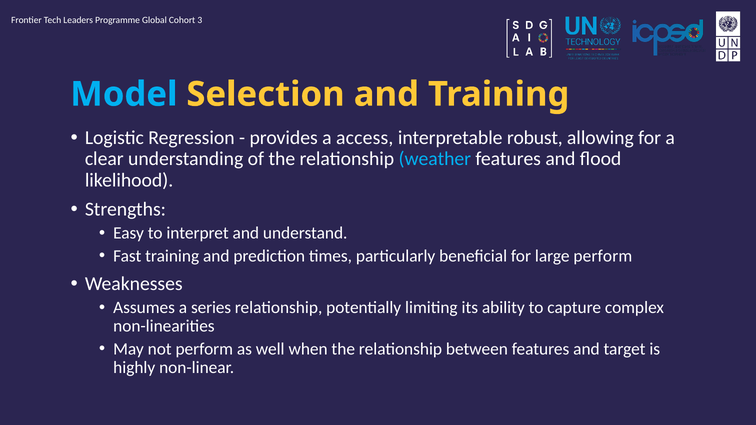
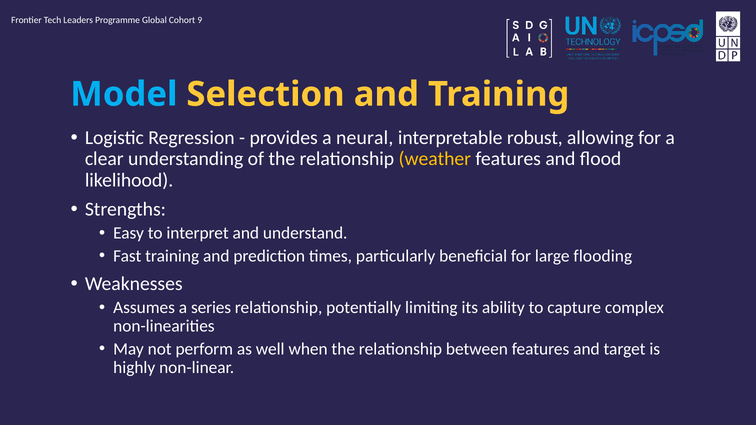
3: 3 -> 9 (200, 20)
access: access -> neural (365, 138)
weather colour: light blue -> yellow (435, 159)
large perform: perform -> flooding (603, 256)
